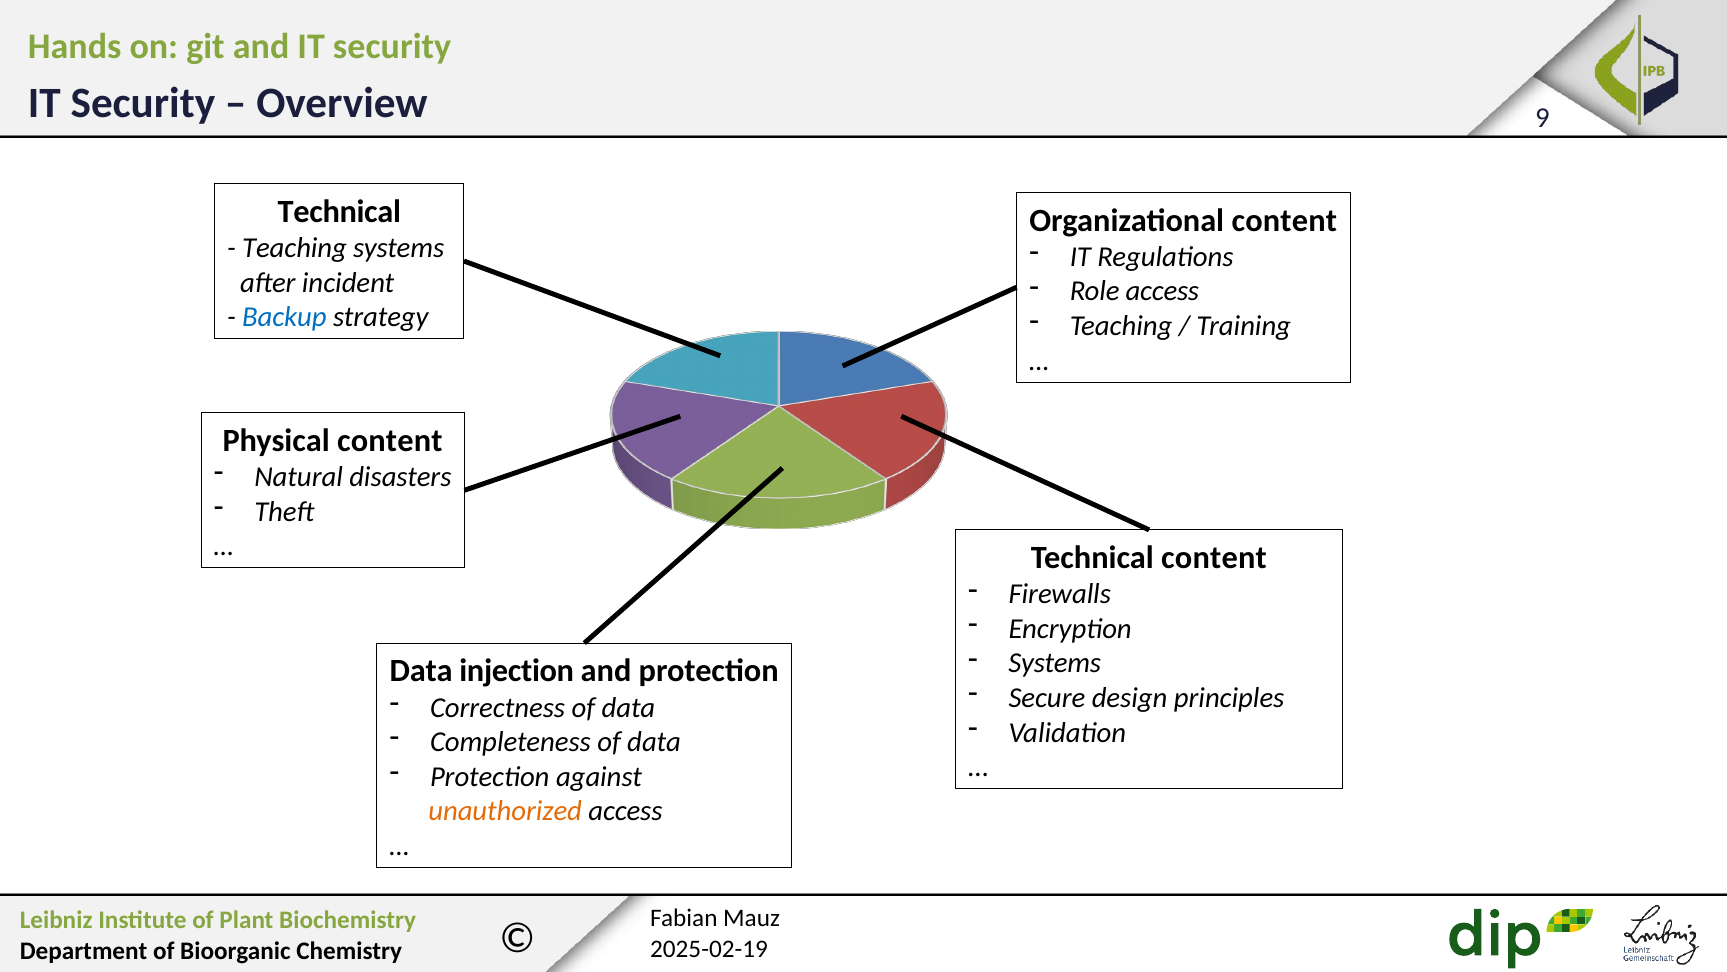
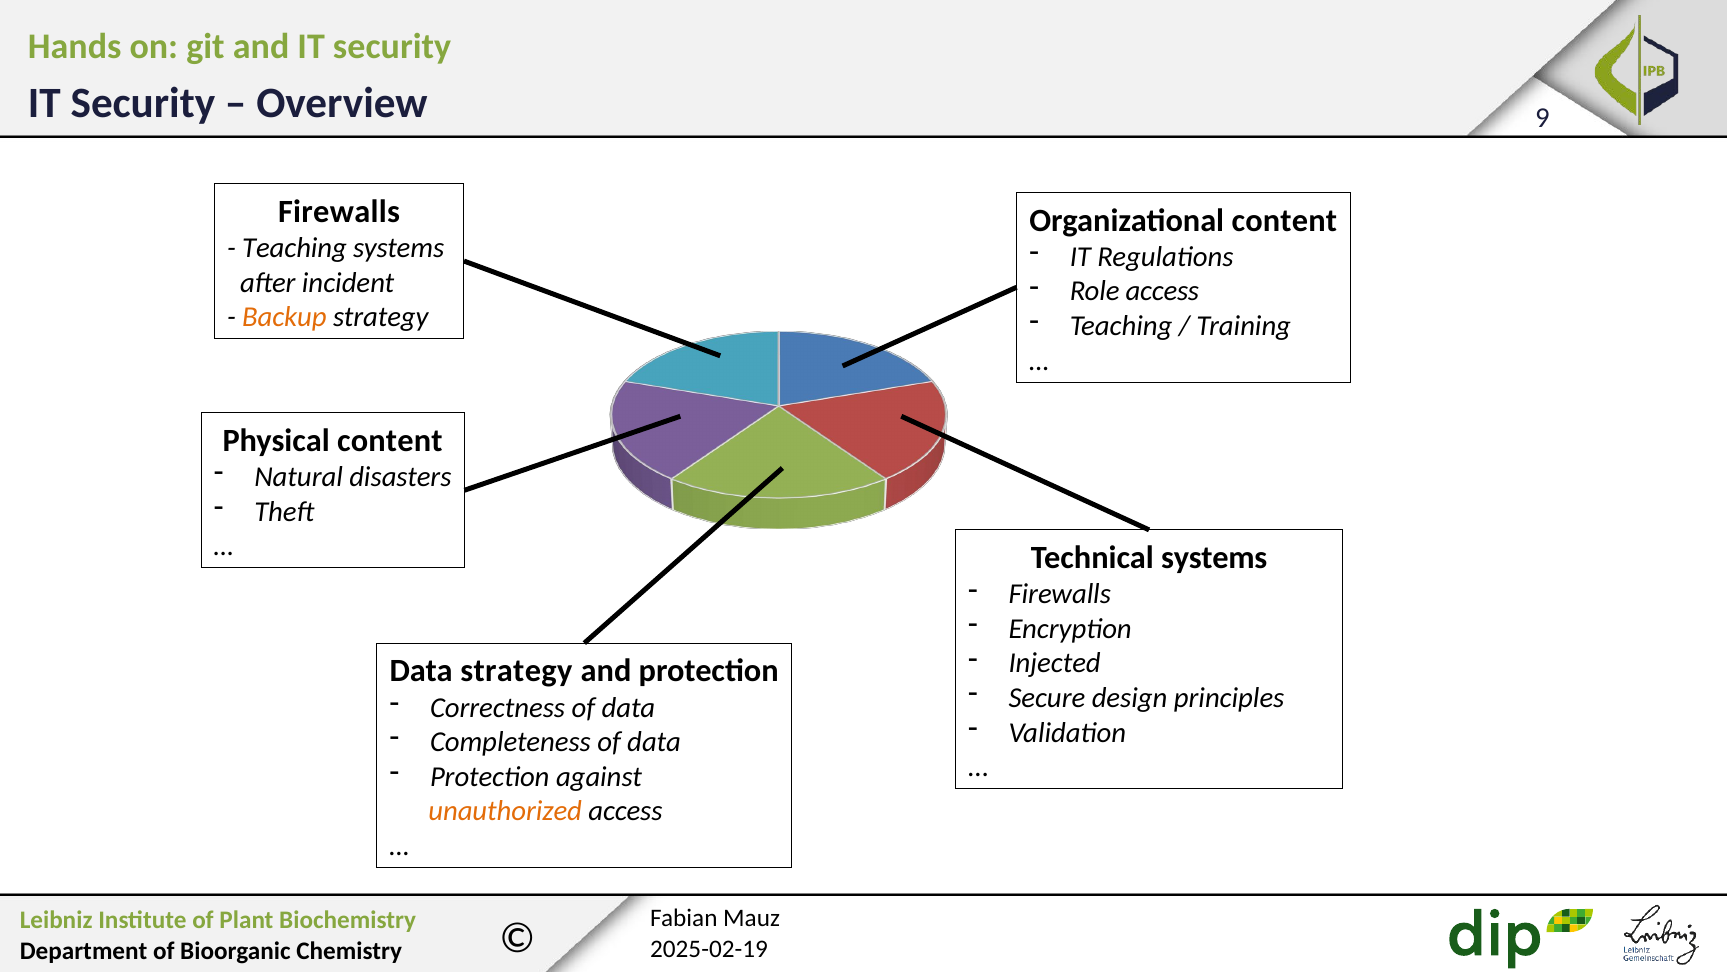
Technical: Technical -> Firewalls (339, 211)
Backup colour: blue -> orange (284, 317)
Technical content: content -> systems (1214, 558)
Systems: Systems -> Injected (1055, 663)
Data injection: injection -> strategy (516, 671)
